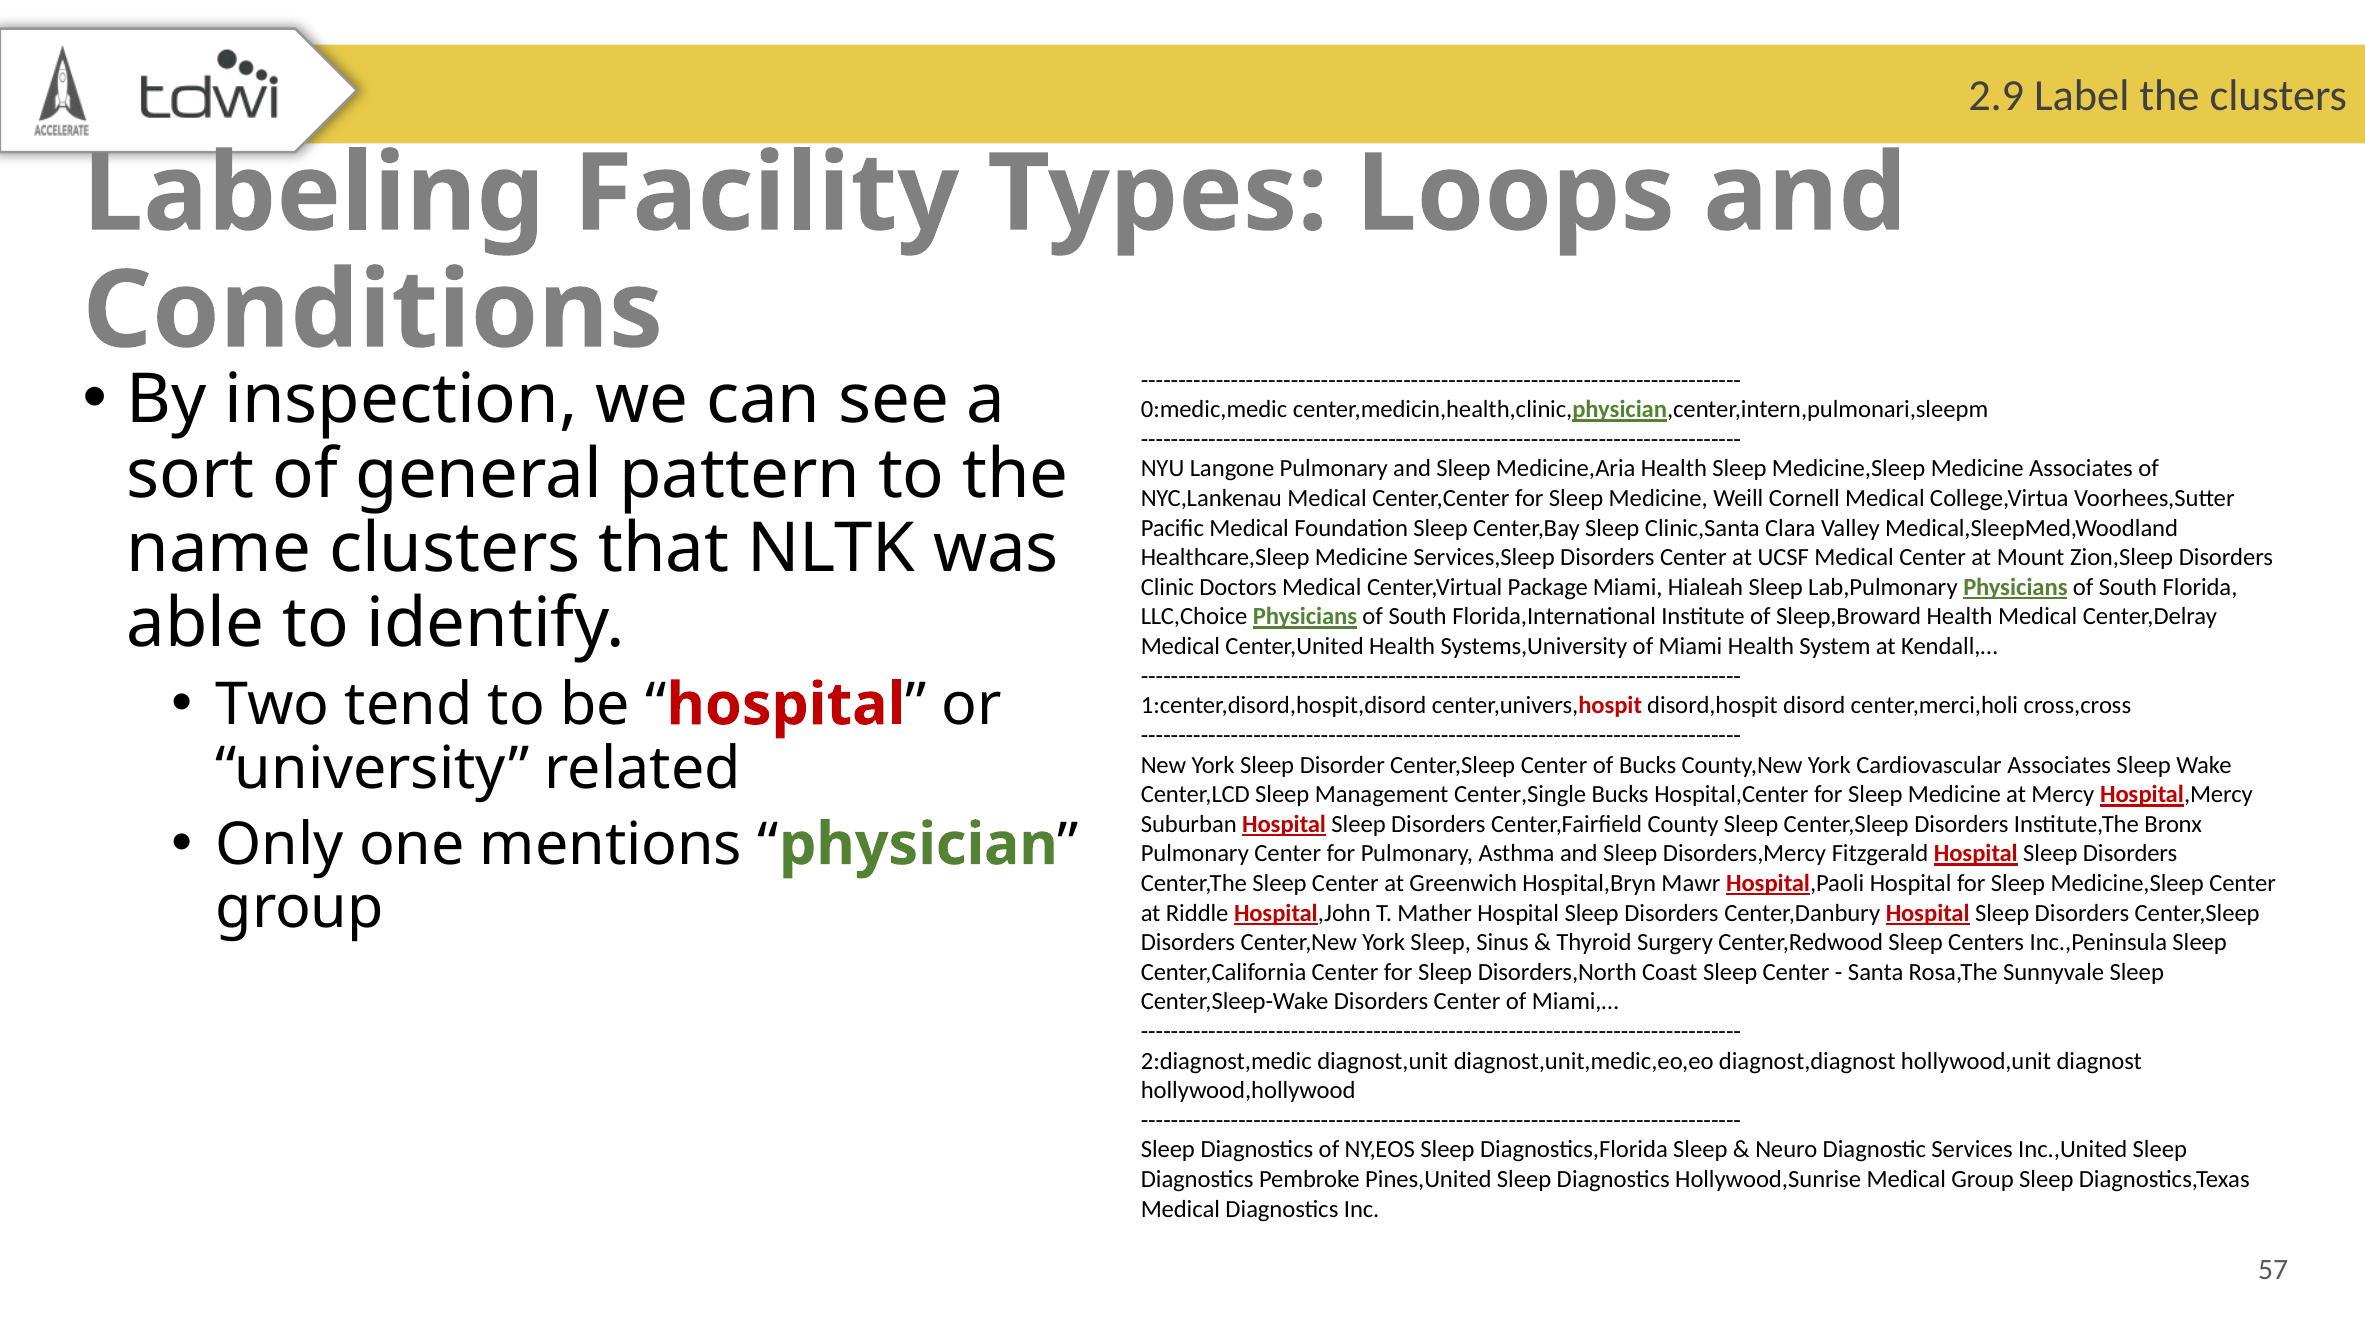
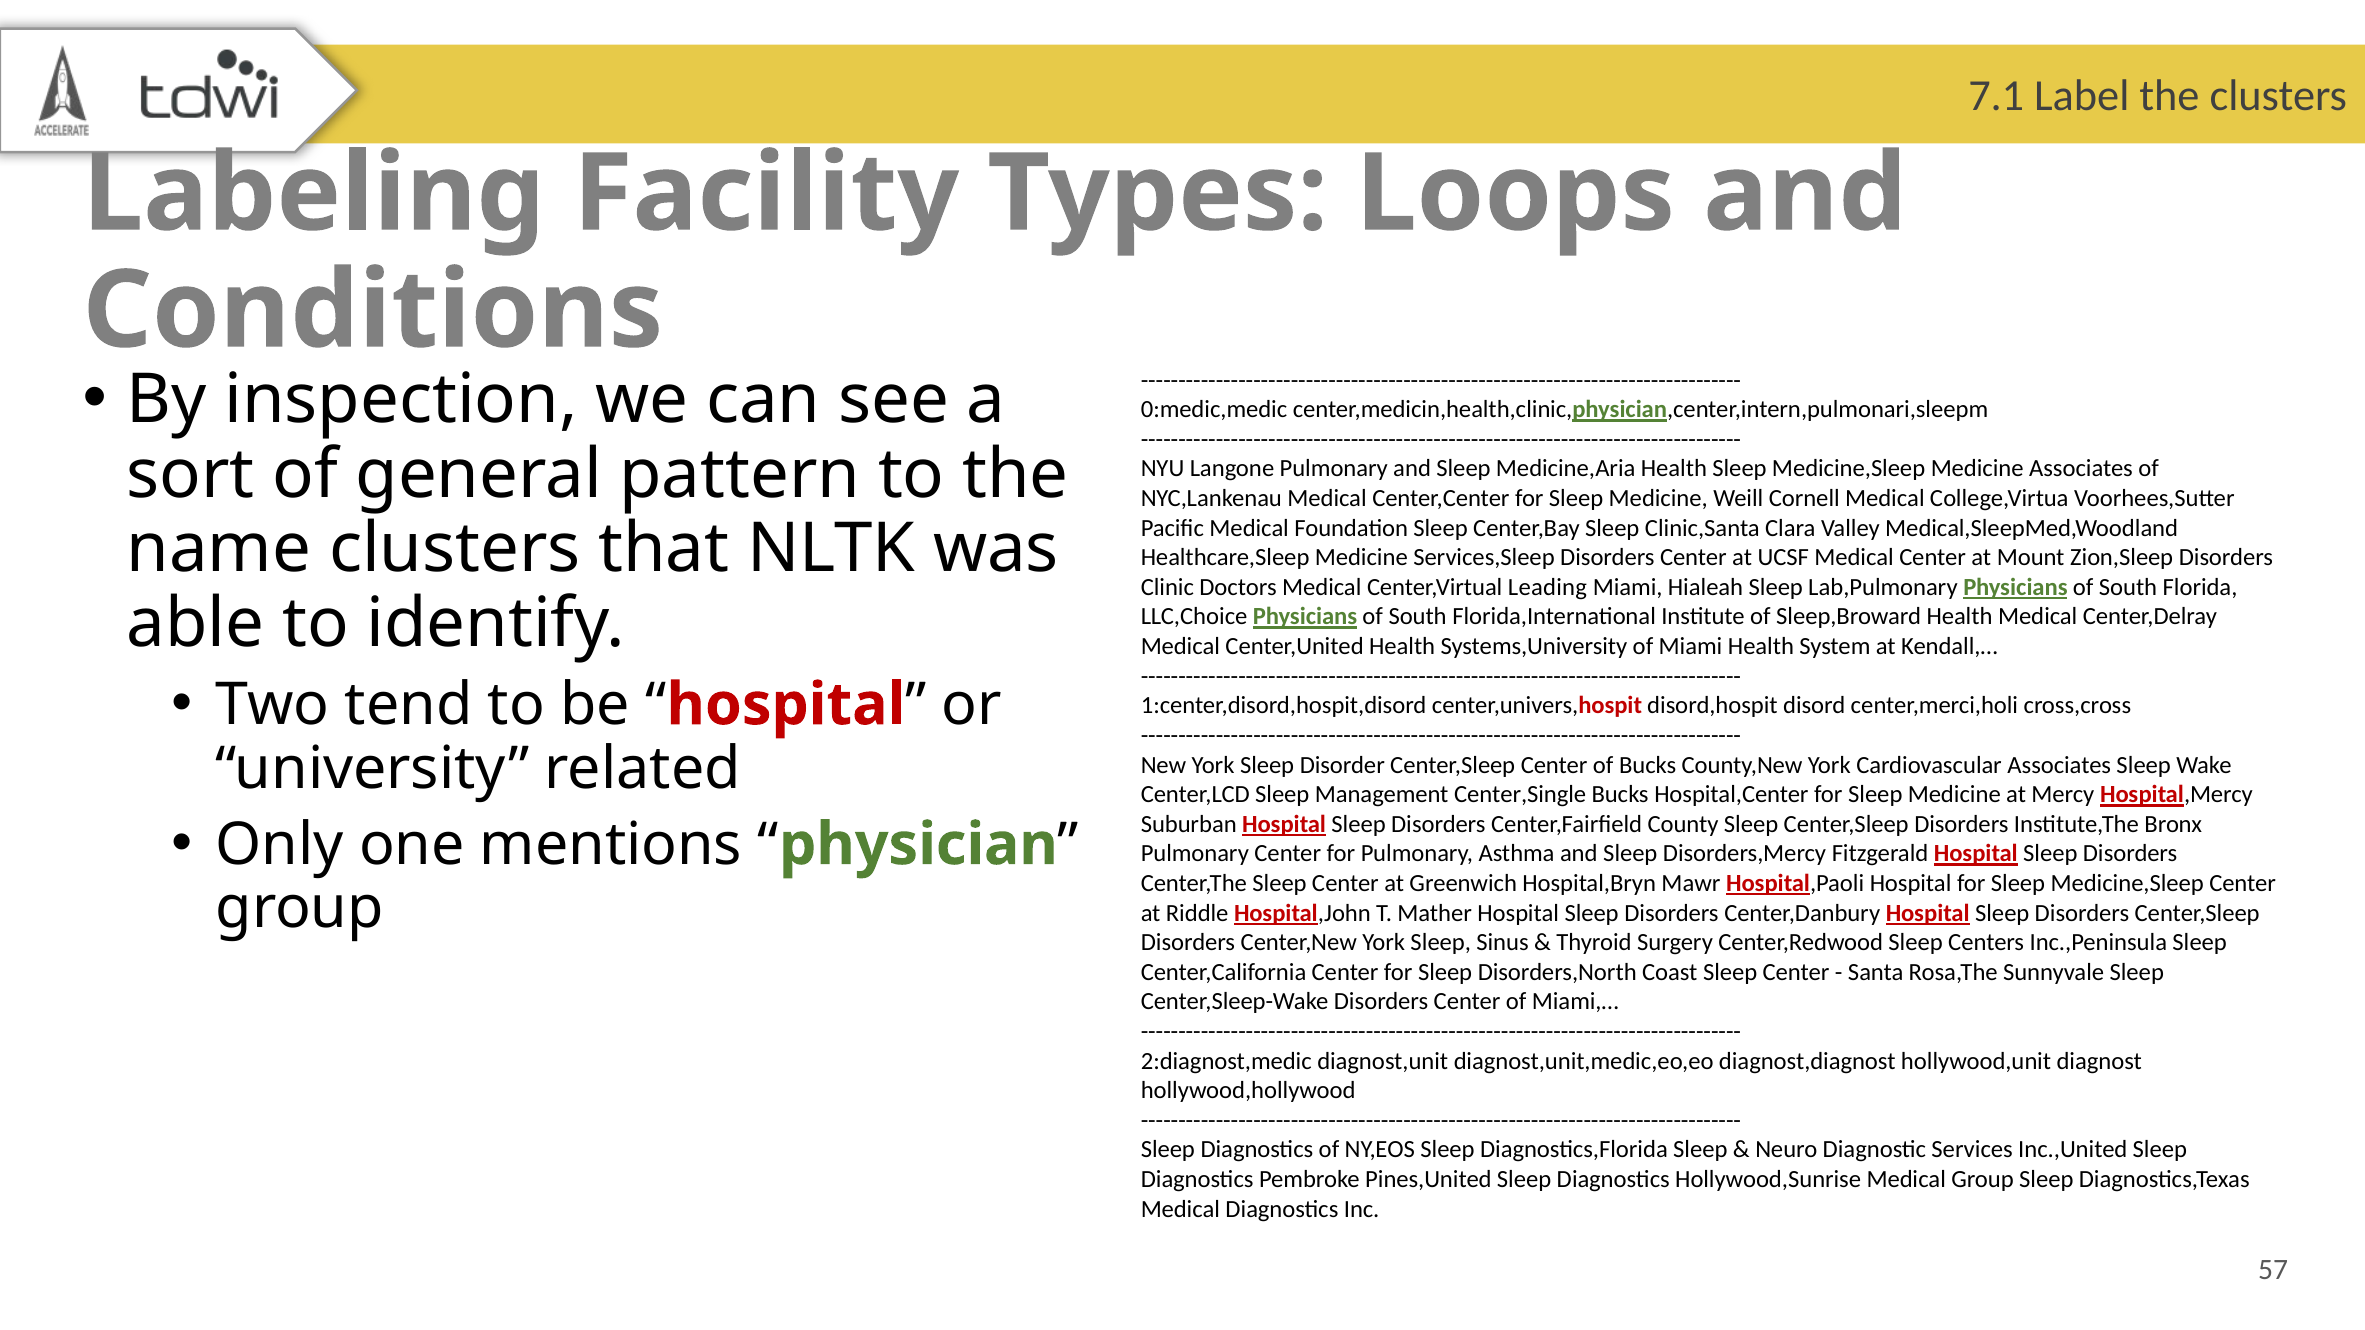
2.9: 2.9 -> 7.1 (1996, 96)
Package: Package -> Leading (1547, 587)
